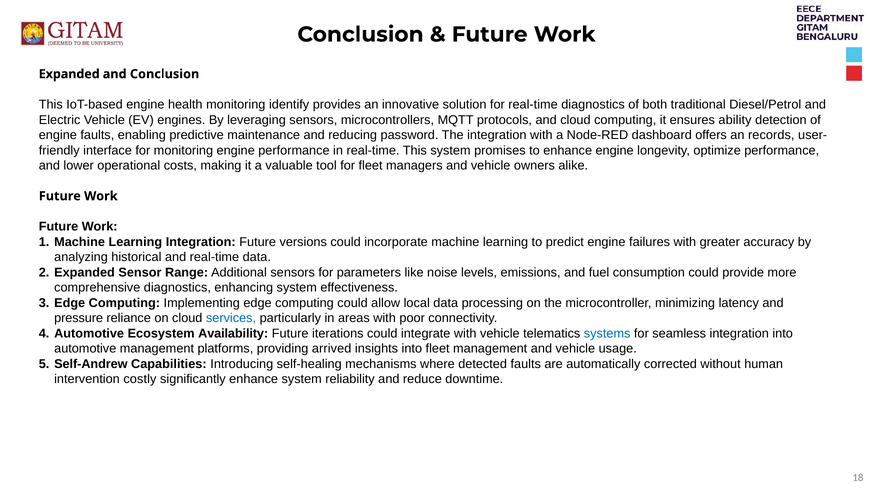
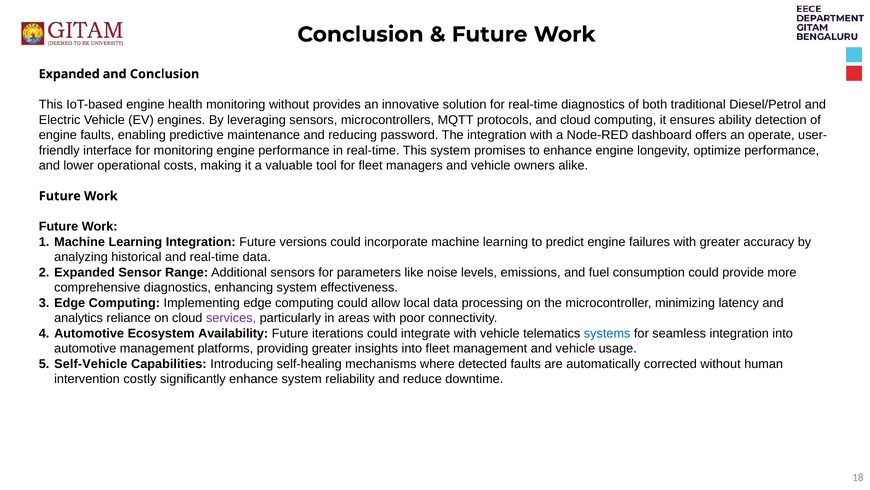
monitoring identify: identify -> without (289, 104)
records: records -> operate (771, 135)
pressure: pressure -> analytics (79, 318)
services colour: blue -> purple (231, 318)
providing arrived: arrived -> greater (332, 348)
Self-Andrew: Self-Andrew -> Self-Vehicle (91, 363)
